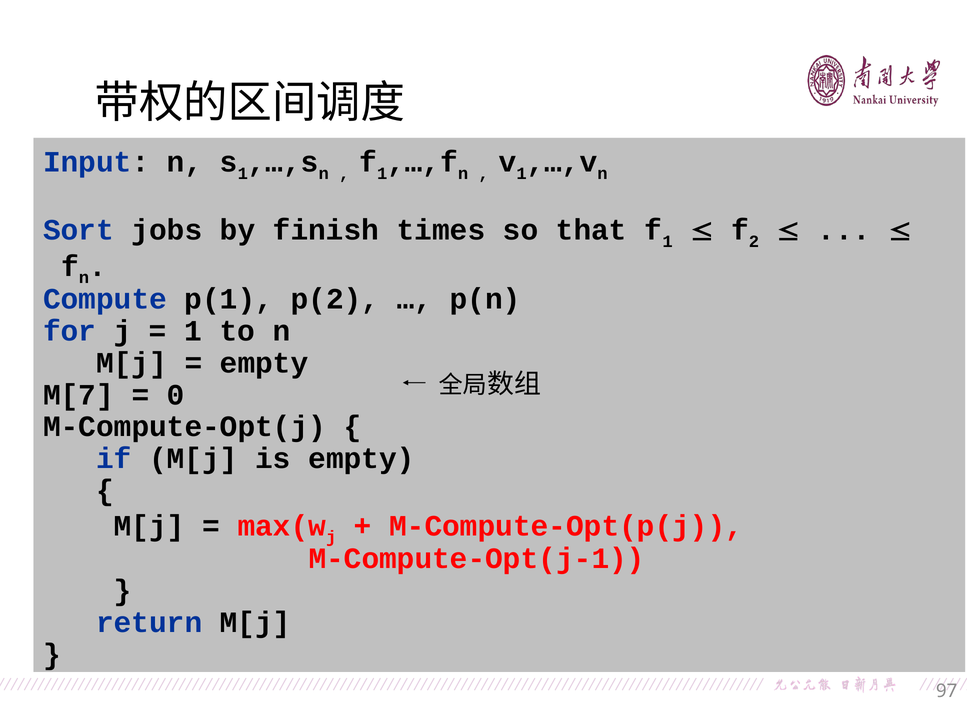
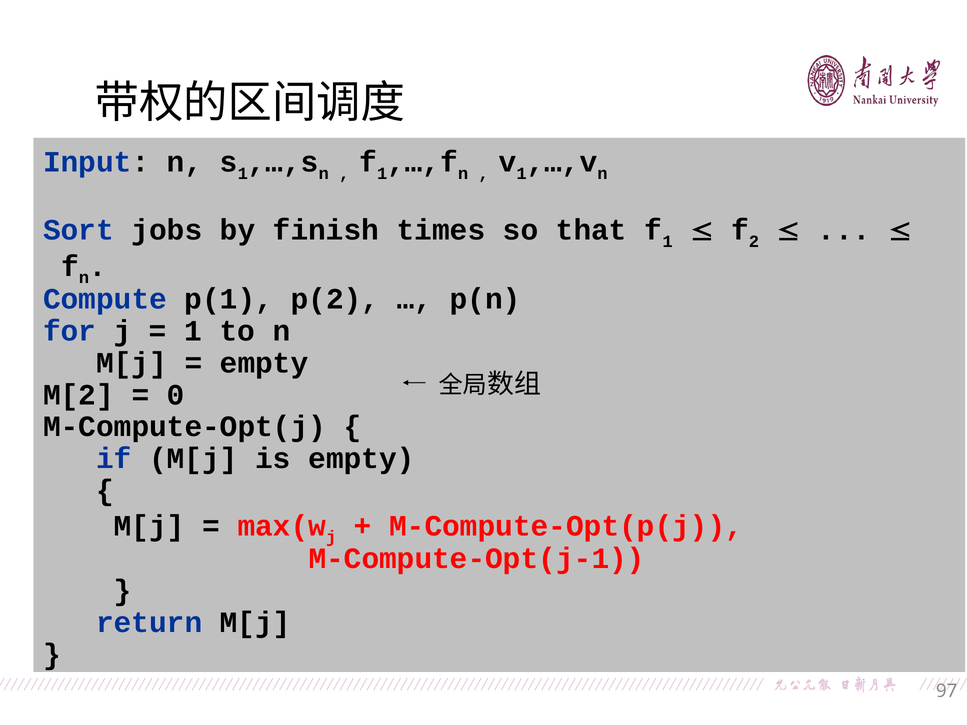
M[7: M[7 -> M[2 (78, 395)
